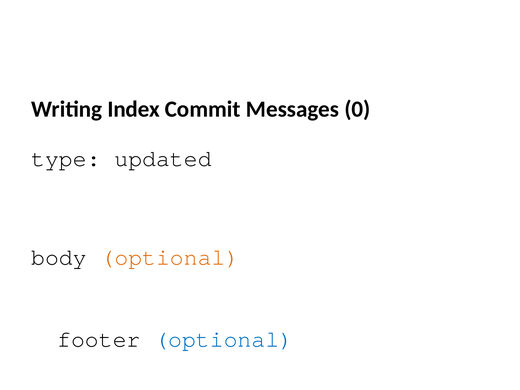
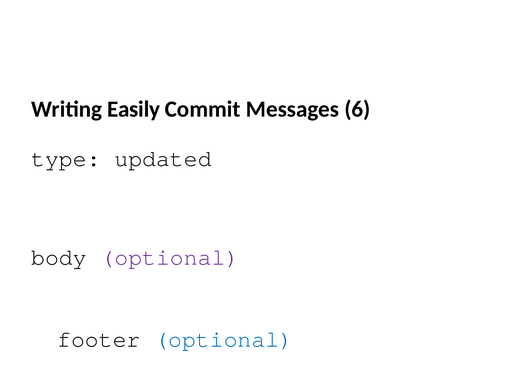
Index: Index -> Easily (134, 109)
0: 0 -> 6 (357, 109)
optional colour: orange -> purple (170, 257)
